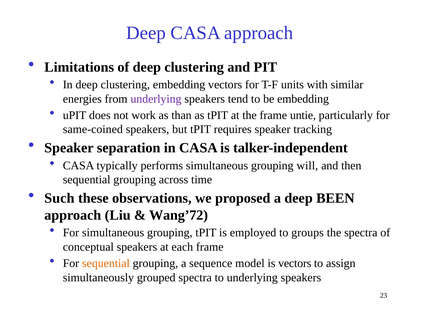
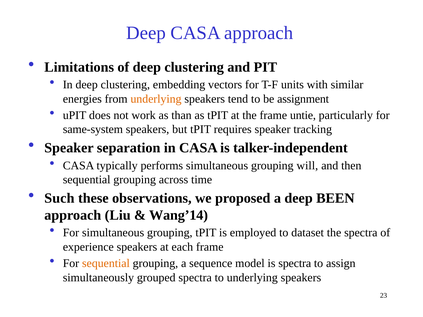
underlying colour: purple -> orange (156, 99)
be embedding: embedding -> assignment (303, 99)
same-coined: same-coined -> same-system (93, 130)
Wang’72: Wang’72 -> Wang’14 (179, 215)
groups: groups -> dataset (308, 233)
conceptual: conceptual -> experience (88, 247)
is vectors: vectors -> spectra (295, 264)
